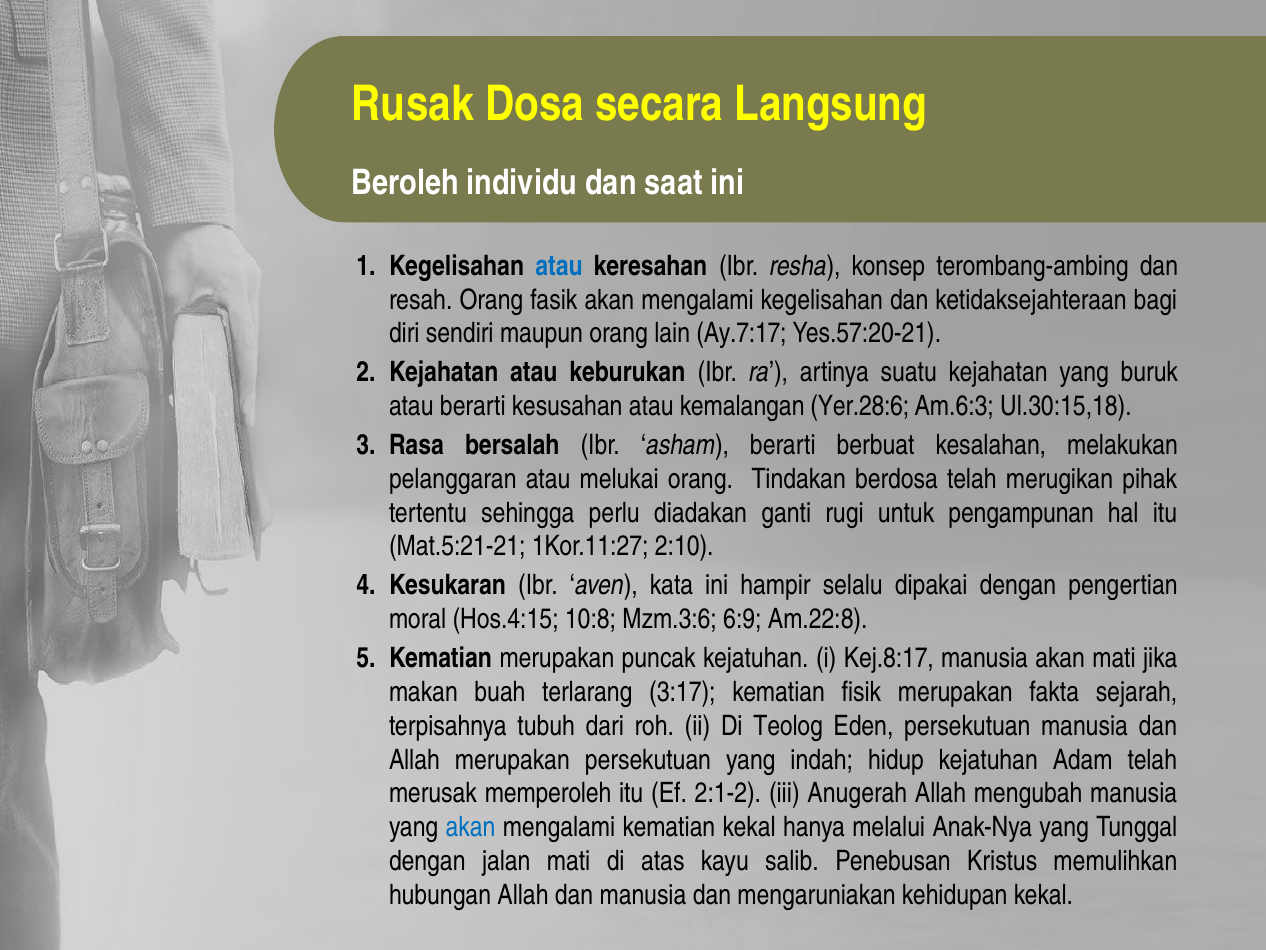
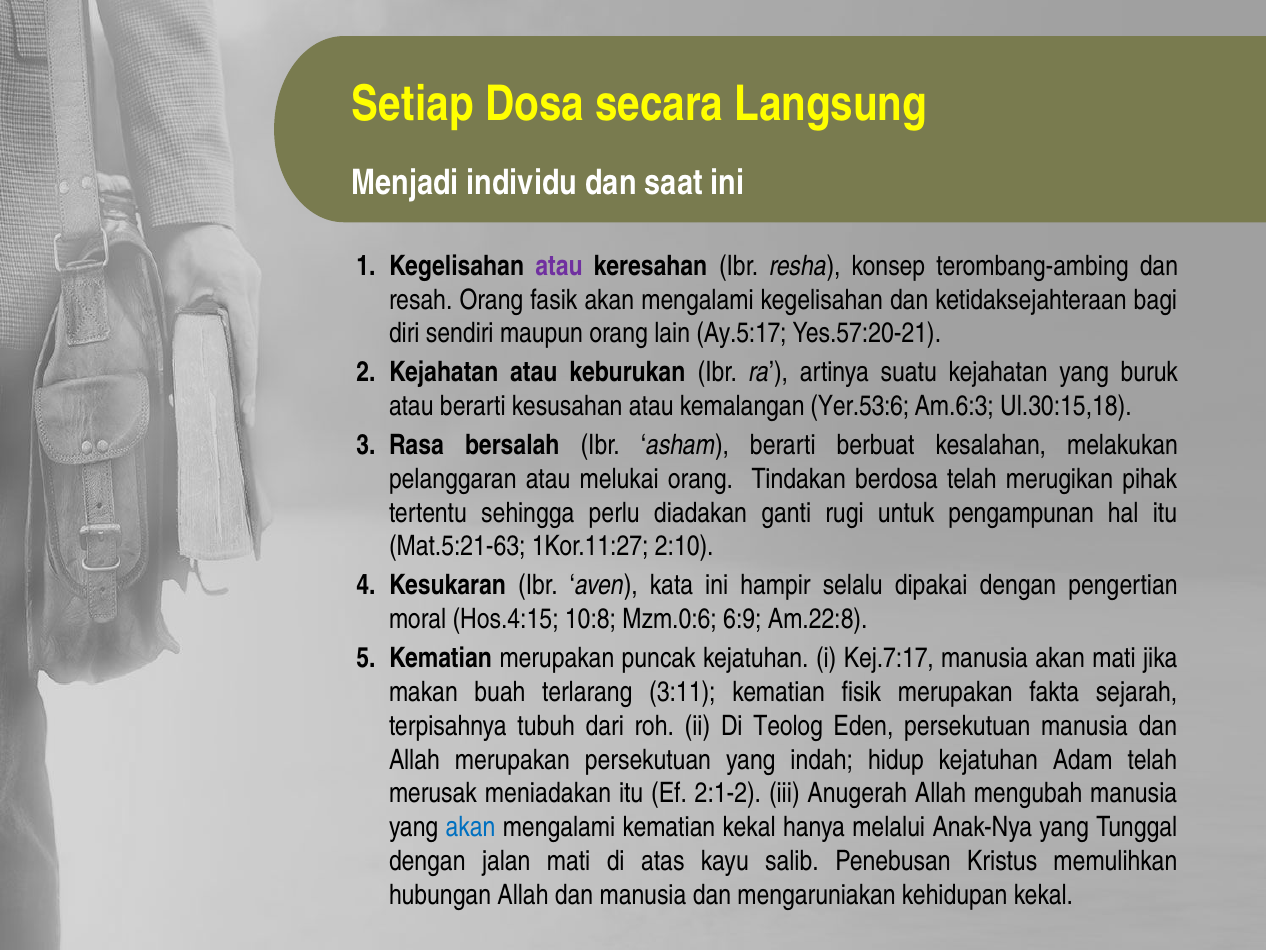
Rusak: Rusak -> Setiap (413, 104)
Beroleh: Beroleh -> Menjadi (405, 183)
atau colour: blue -> purple (559, 266)
Ay.7:17: Ay.7:17 -> Ay.5:17 (741, 333)
Yer.28:6: Yer.28:6 -> Yer.53:6 (860, 406)
Mat.5:21-21: Mat.5:21-21 -> Mat.5:21-63 (457, 546)
Mzm.3:6: Mzm.3:6 -> Mzm.0:6 (670, 619)
Kej.8:17: Kej.8:17 -> Kej.7:17 (889, 658)
3:17: 3:17 -> 3:11 (682, 692)
memperoleh: memperoleh -> meniadakan (548, 793)
